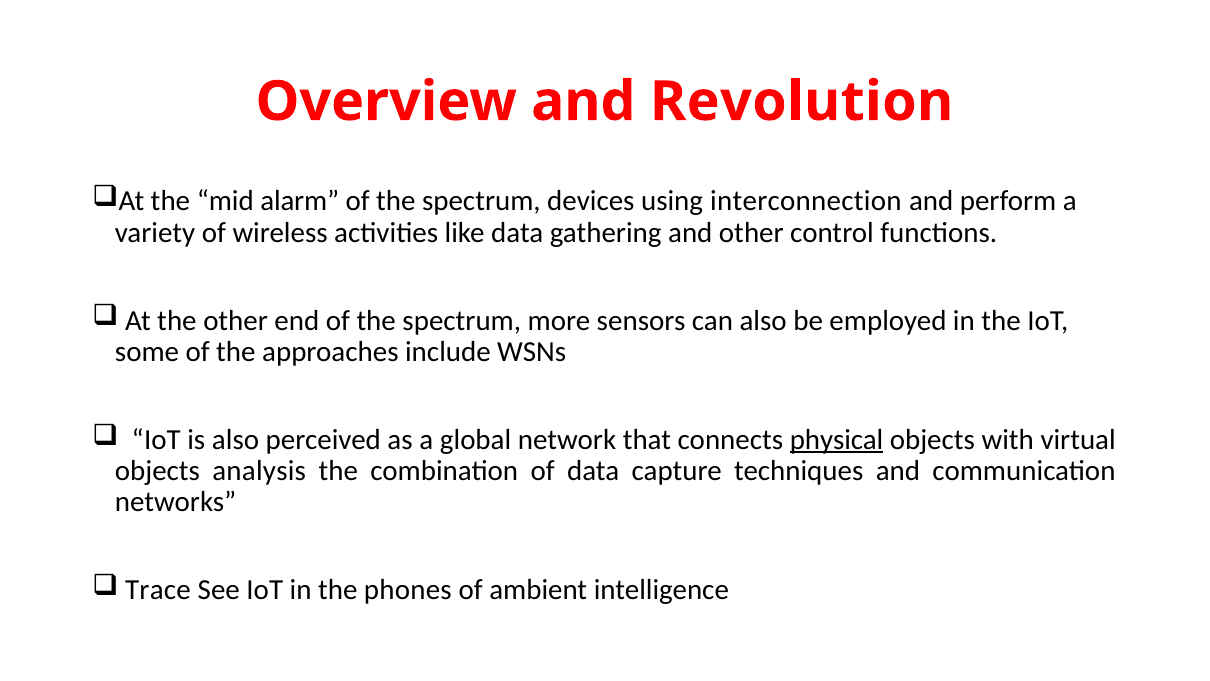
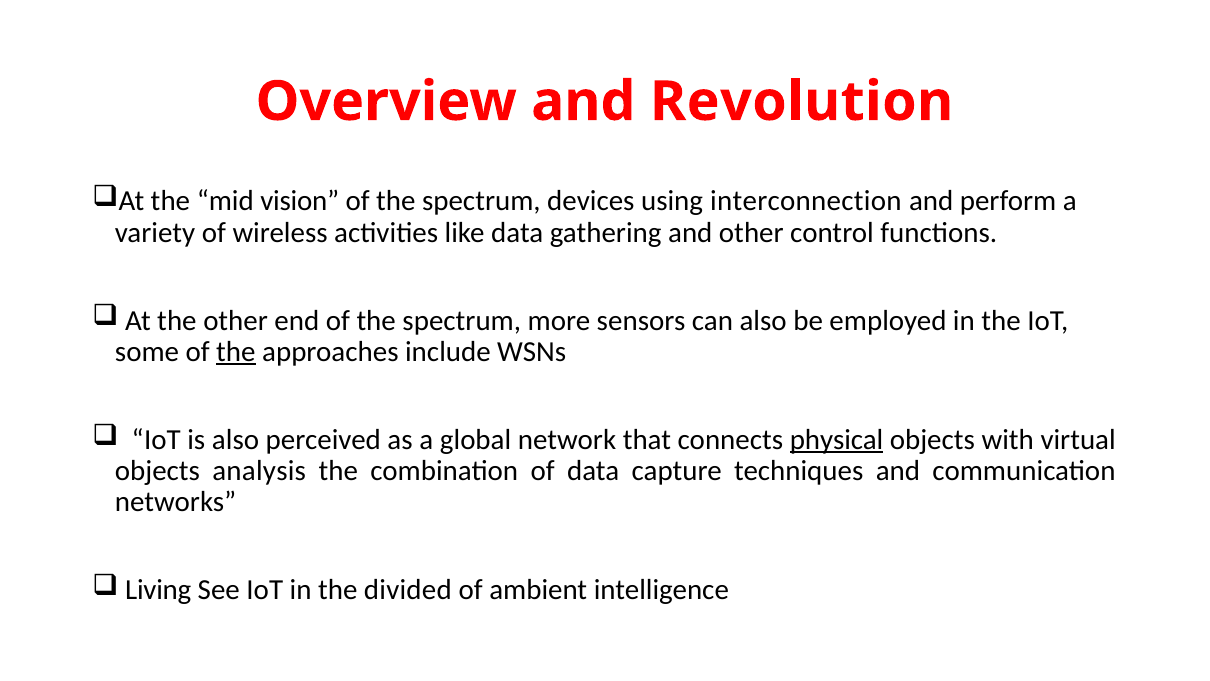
alarm: alarm -> vision (300, 201)
the underline: none -> present (236, 352)
Trace: Trace -> Living (158, 590)
phones: phones -> divided (408, 590)
